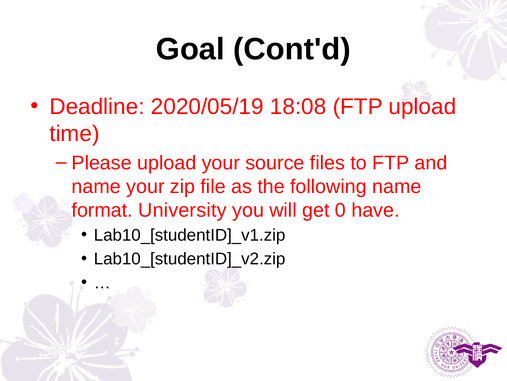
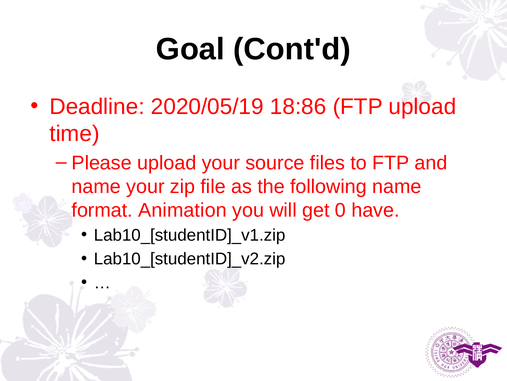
18:08: 18:08 -> 18:86 (298, 106)
University: University -> Animation (182, 210)
